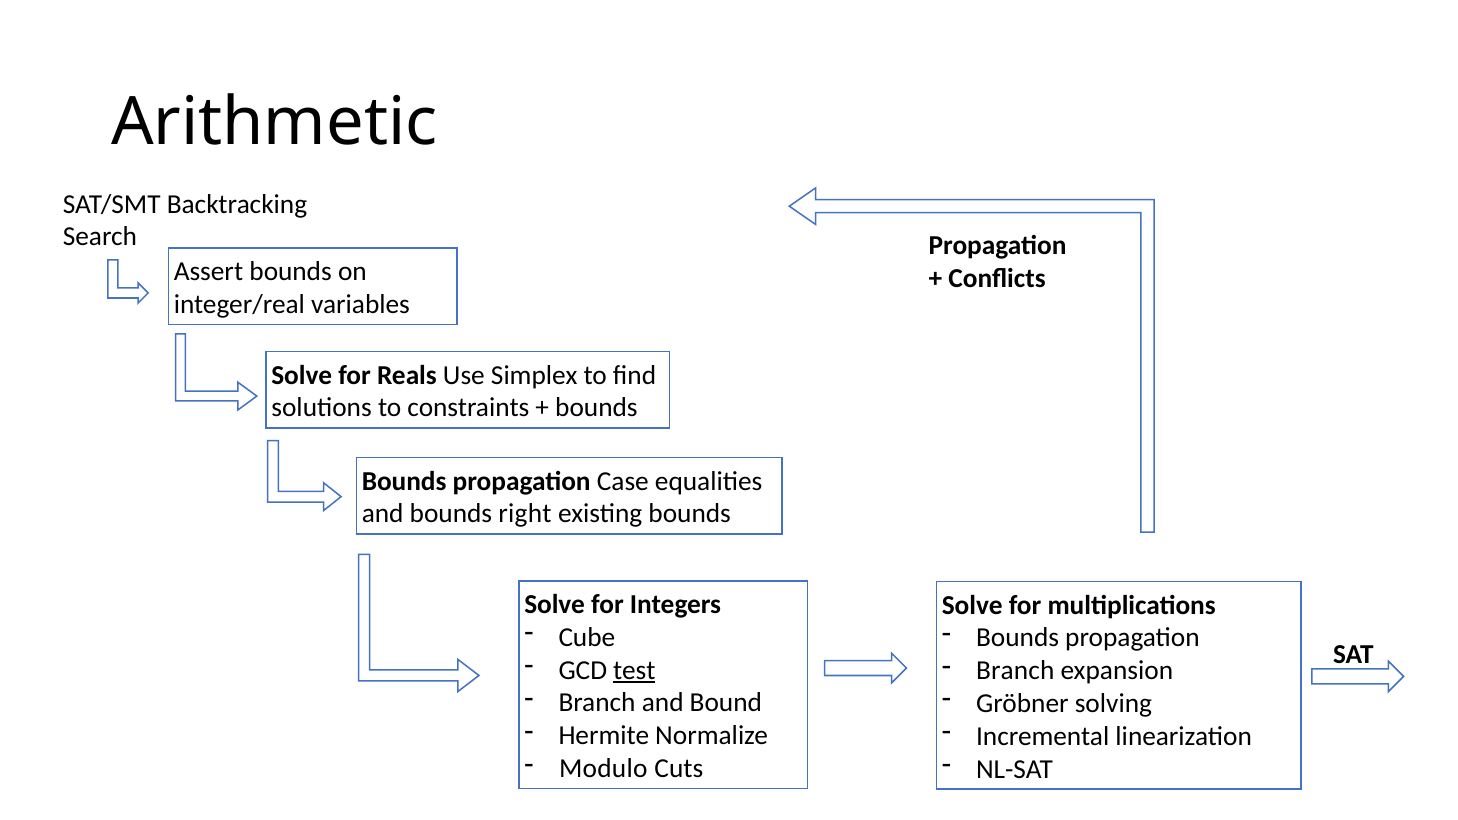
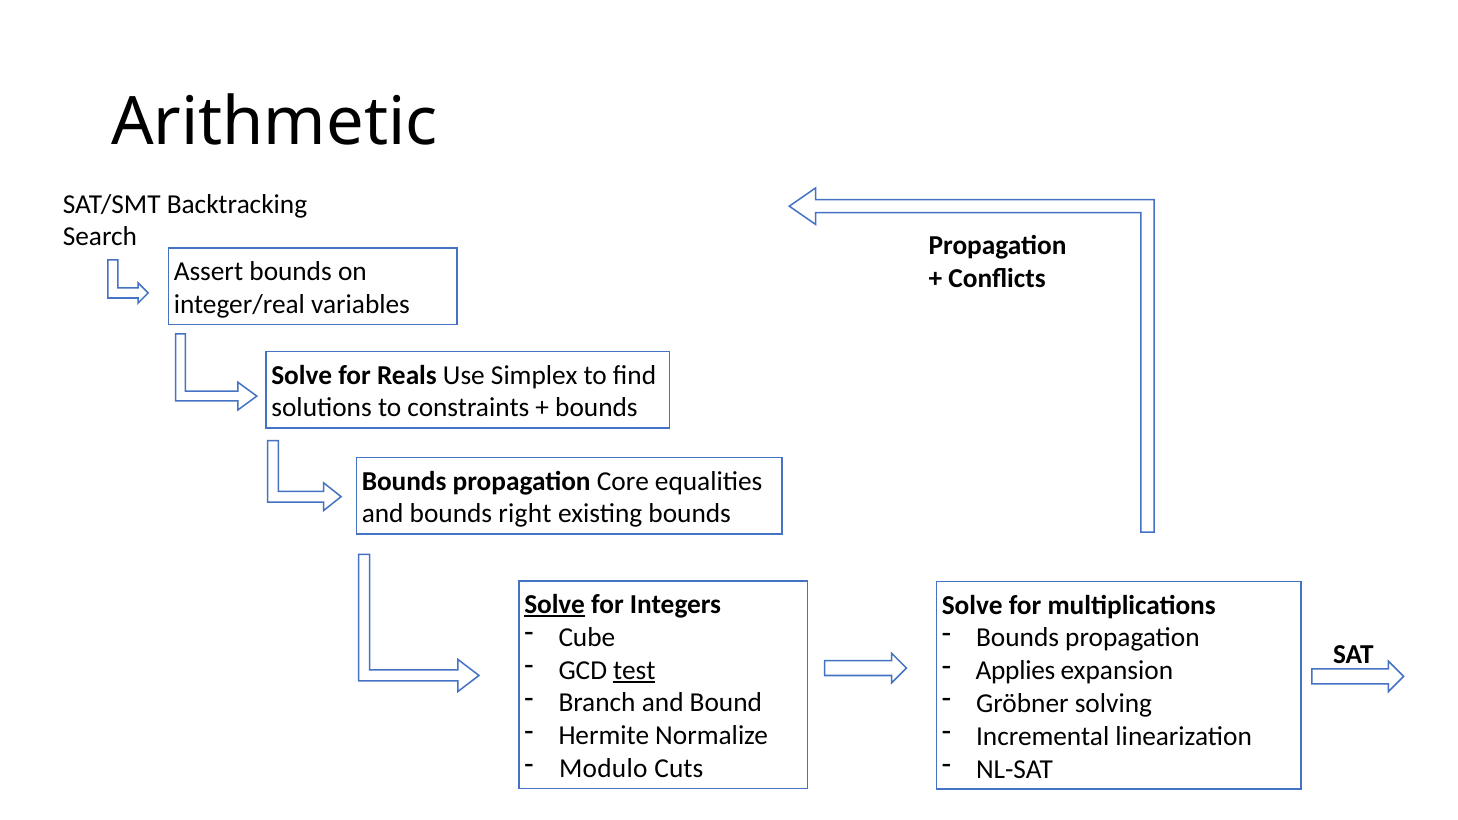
Case: Case -> Core (623, 481)
Solve underline: none -> present (555, 605)
Branch: Branch -> Applies (1015, 671)
